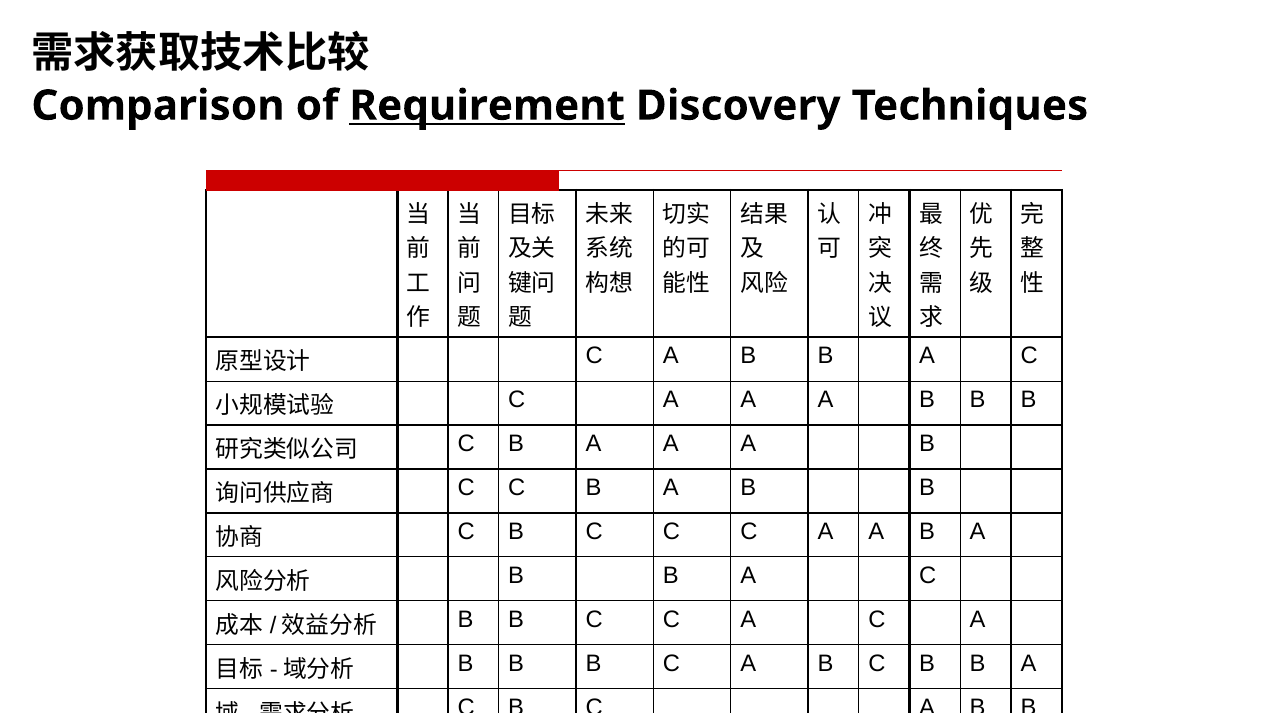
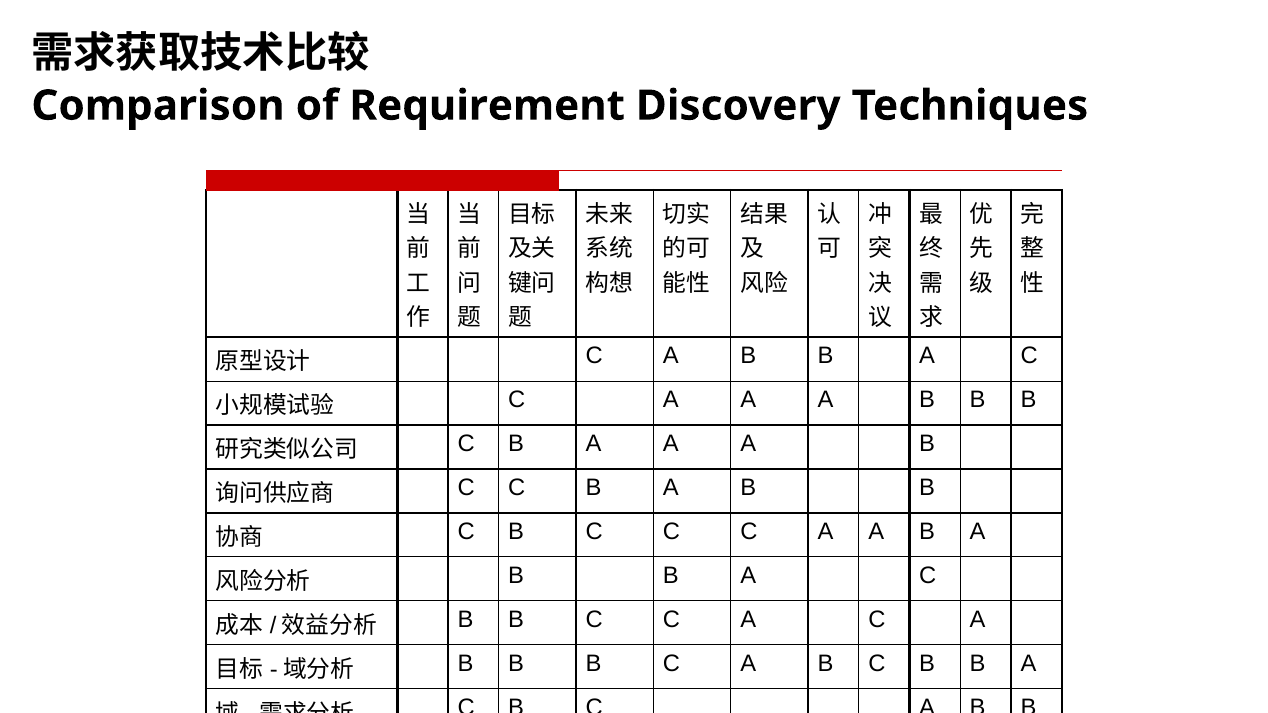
Requirement underline: present -> none (487, 106)
